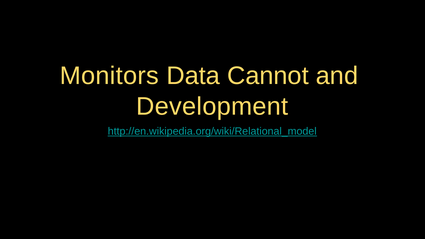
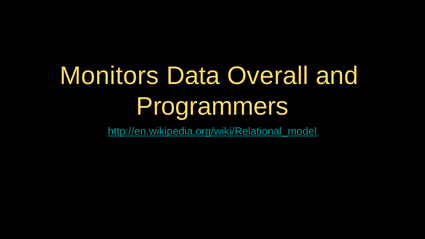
Cannot: Cannot -> Overall (268, 76)
Development: Development -> Programmers (212, 106)
